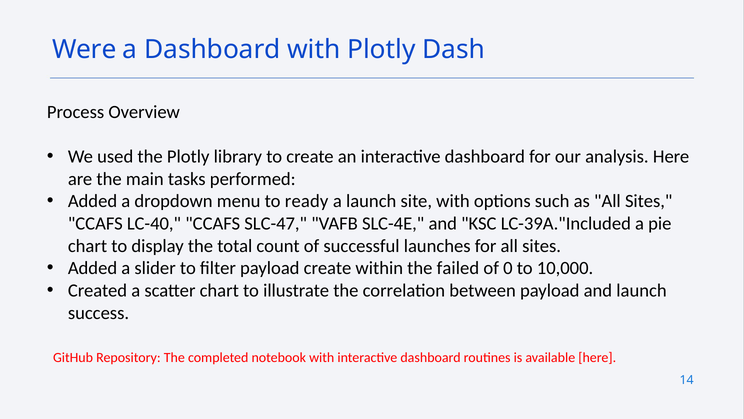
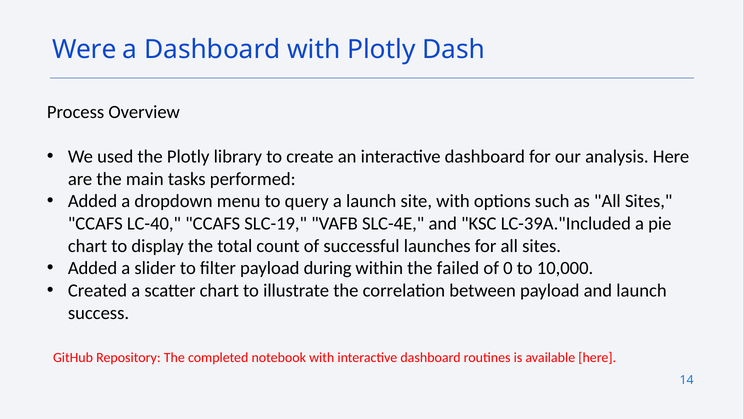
ready: ready -> query (307, 201)
SLC-47: SLC-47 -> SLC-19 (276, 223)
payload create: create -> during (328, 268)
